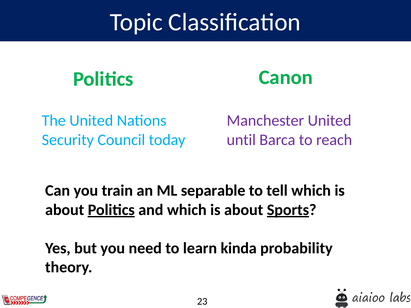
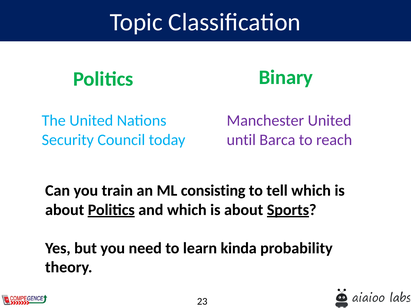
Canon: Canon -> Binary (286, 78)
separable: separable -> consisting (213, 191)
